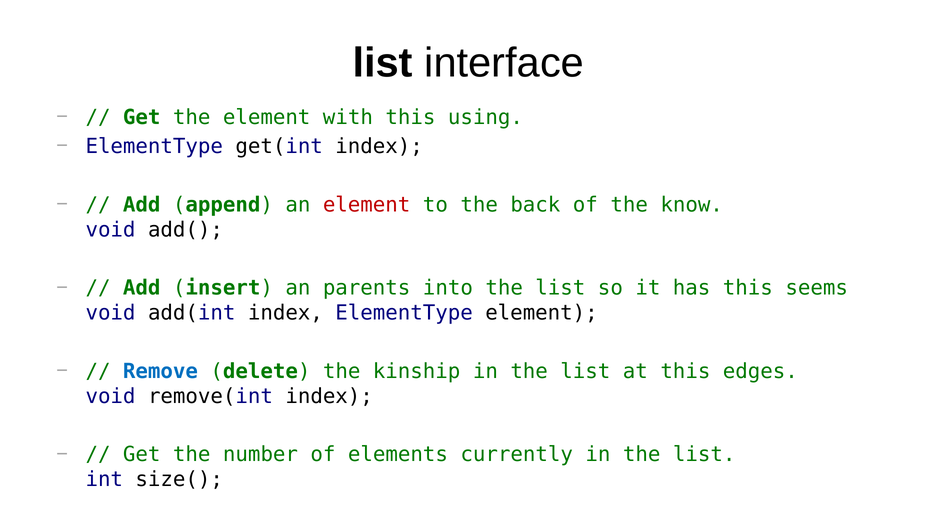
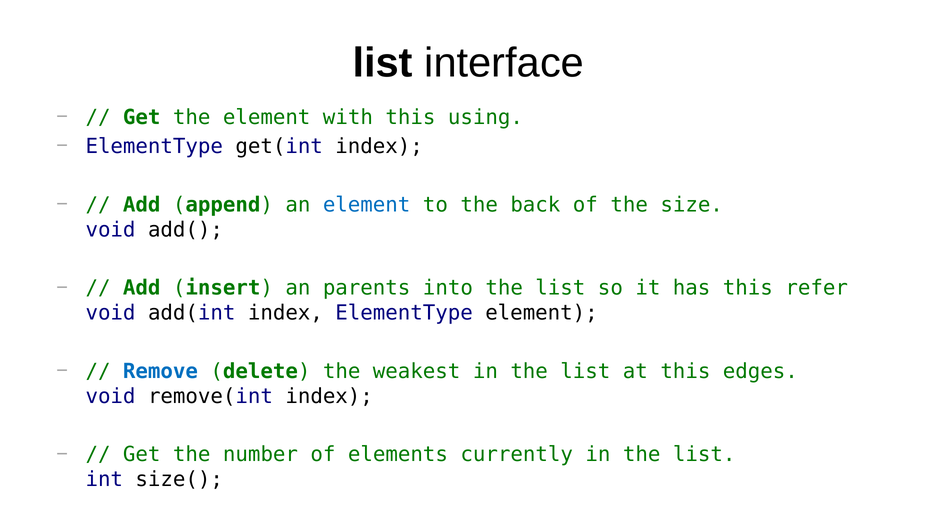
element colour: red -> blue (367, 205)
know: know -> size (692, 205)
seems: seems -> refer (817, 288)
kinship: kinship -> weakest (417, 371)
